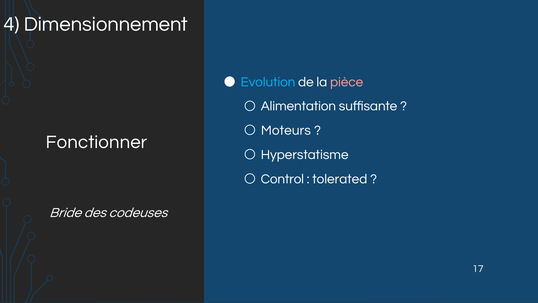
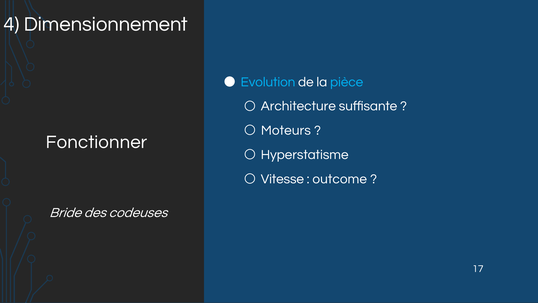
pièce colour: pink -> light blue (347, 82)
Alimentation: Alimentation -> Architecture (298, 106)
Control: Control -> Vitesse (282, 179)
tolerated: tolerated -> outcome (340, 179)
